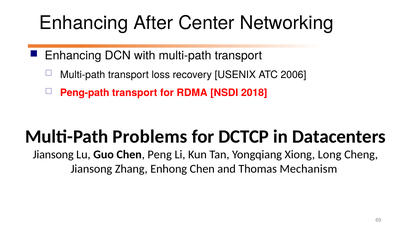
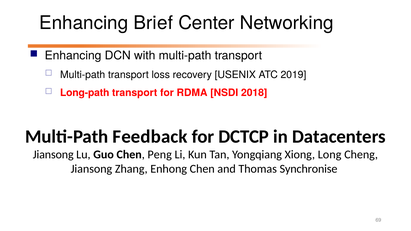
After: After -> Brief (153, 23)
2006: 2006 -> 2019 (293, 75)
Peng-path: Peng-path -> Long-path (85, 93)
Problems: Problems -> Feedback (150, 137)
Mechanism: Mechanism -> Synchronise (309, 169)
